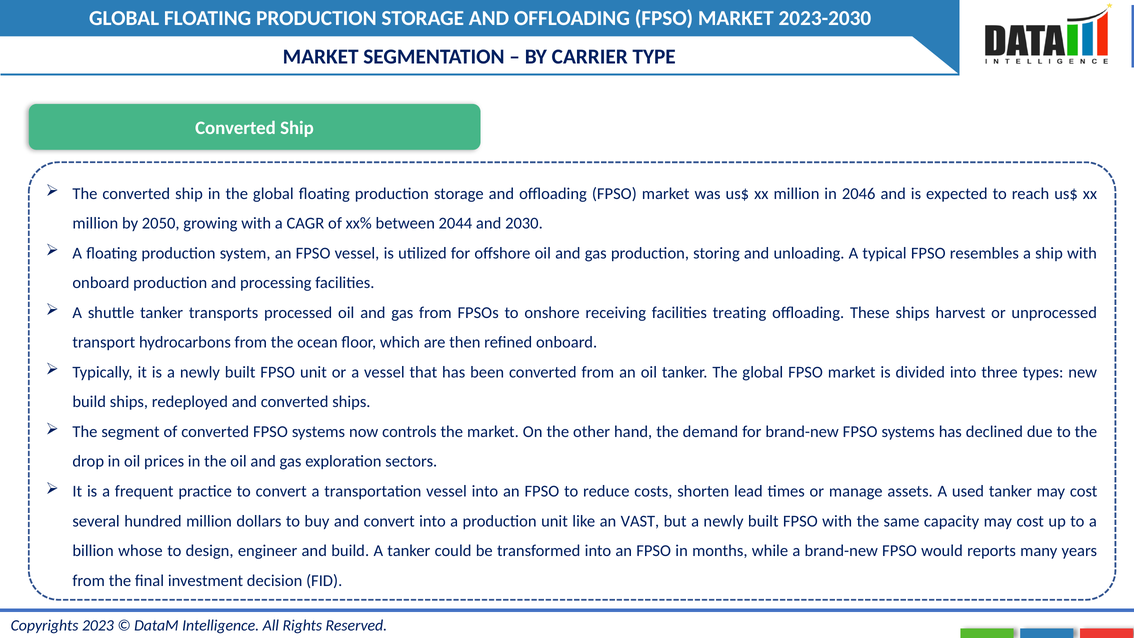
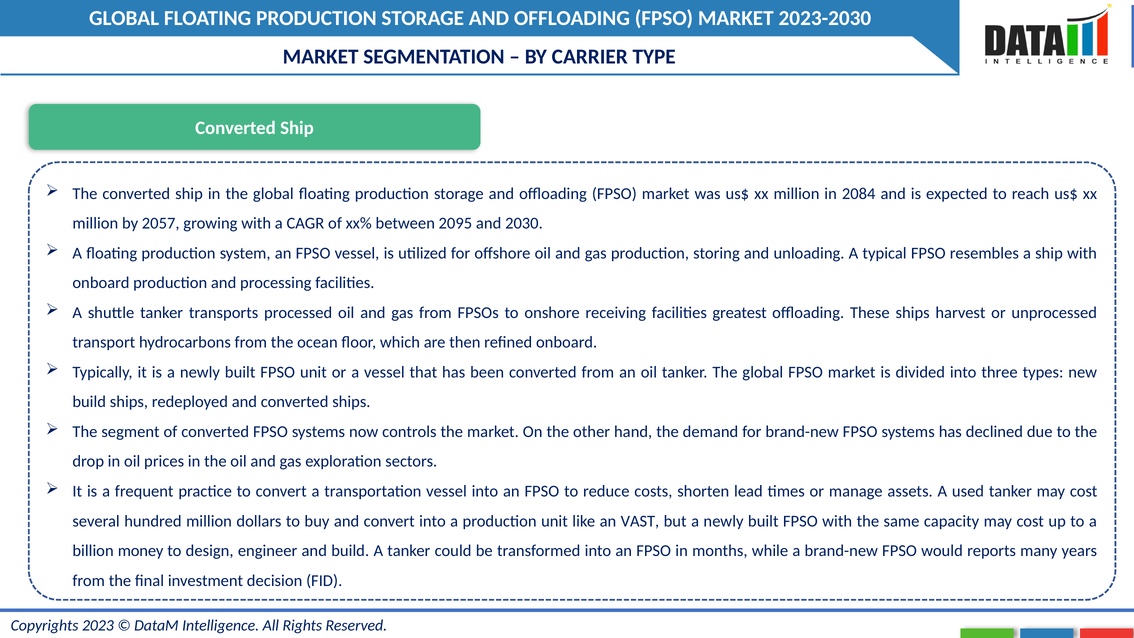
2046: 2046 -> 2084 (859, 194)
2050: 2050 -> 2057 (161, 223)
2044: 2044 -> 2095 (455, 223)
treating: treating -> greatest (740, 313)
whose: whose -> money (141, 551)
